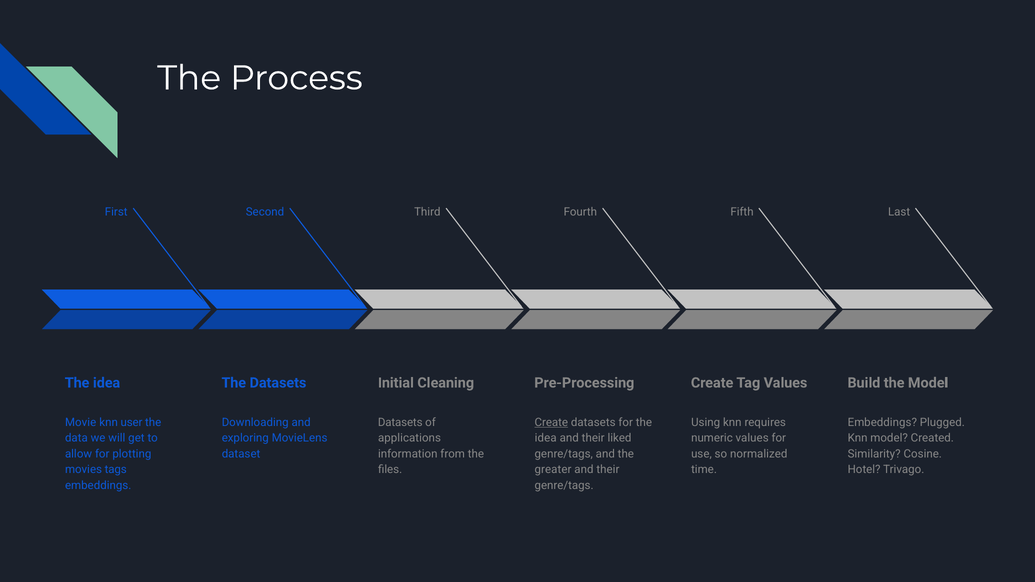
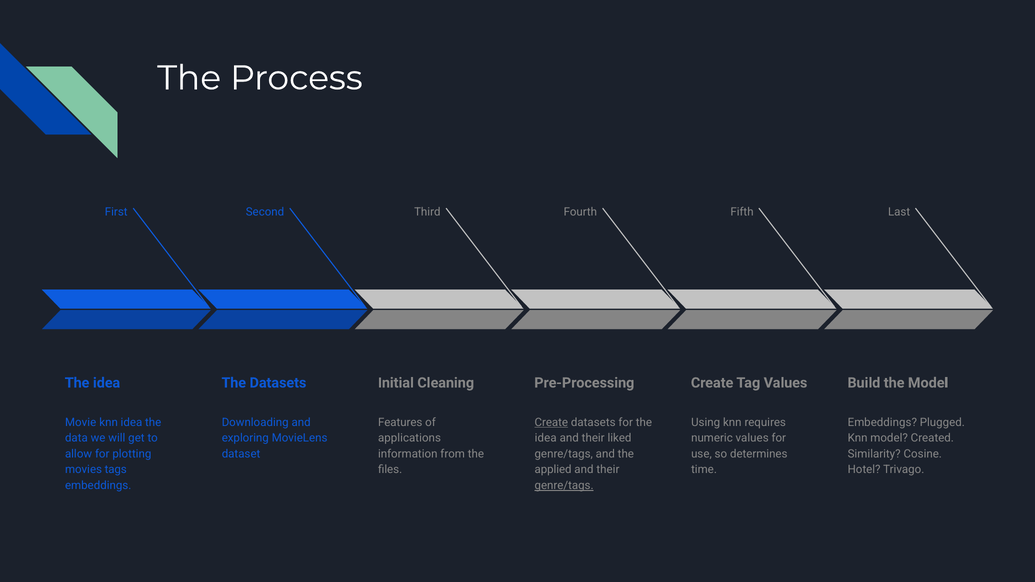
knn user: user -> idea (131, 422)
Datasets: Datasets -> Features (400, 422)
normalized: normalized -> determines (759, 454)
greater: greater -> applied (553, 470)
genre/tags underline: none -> present (564, 486)
